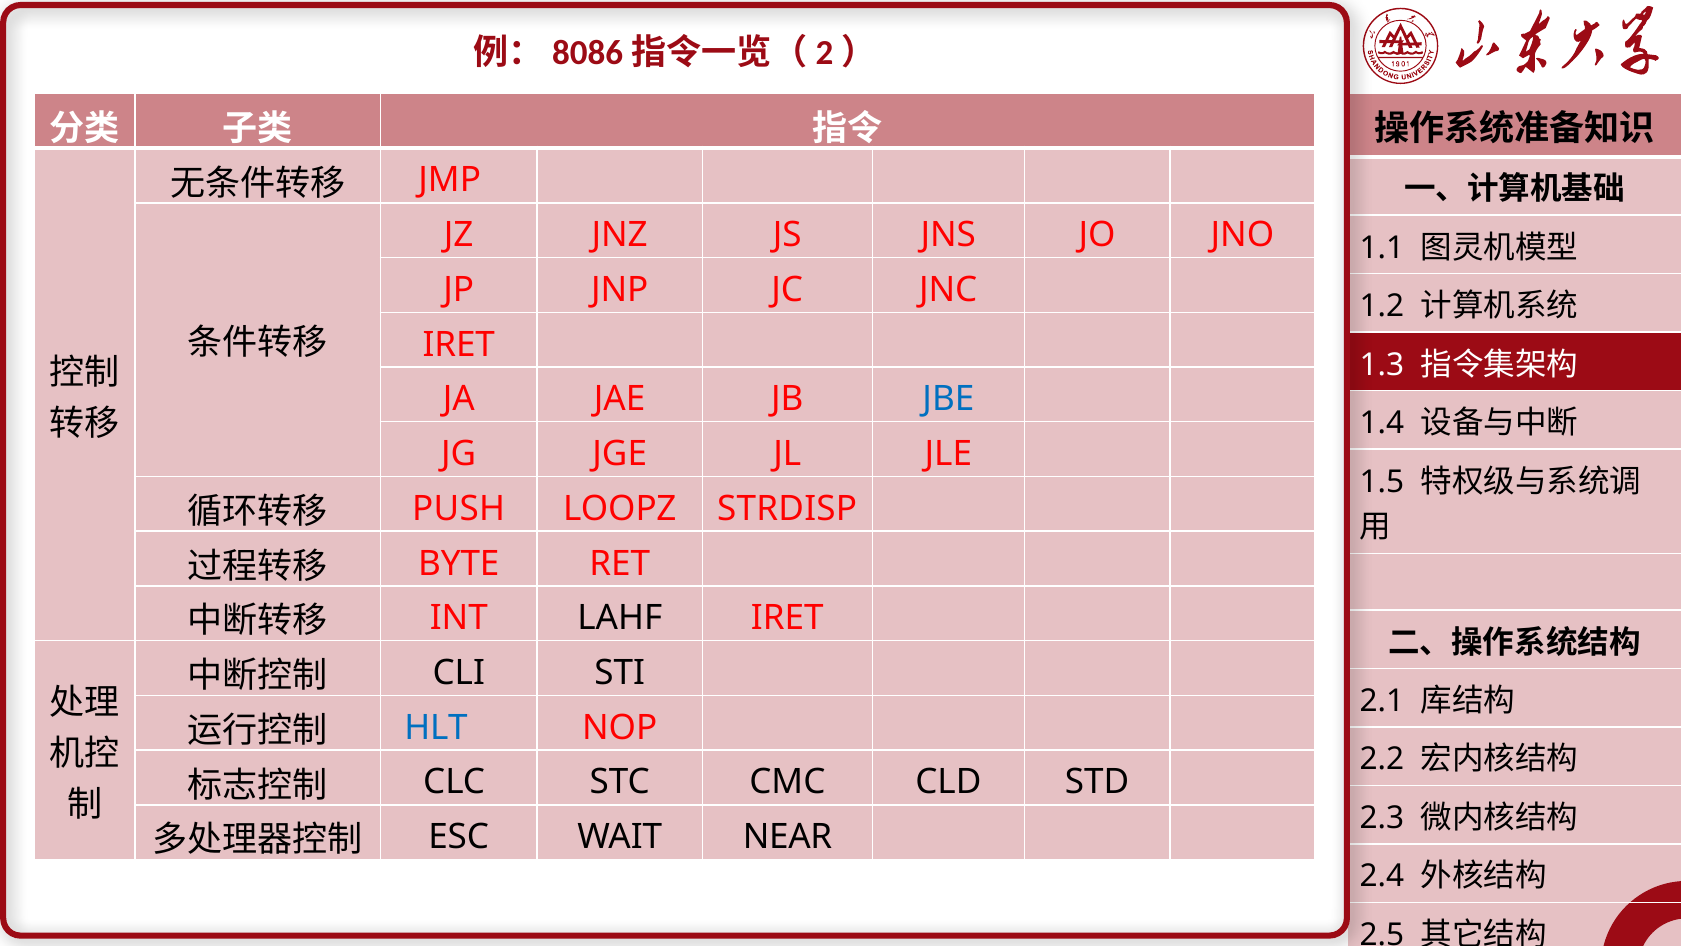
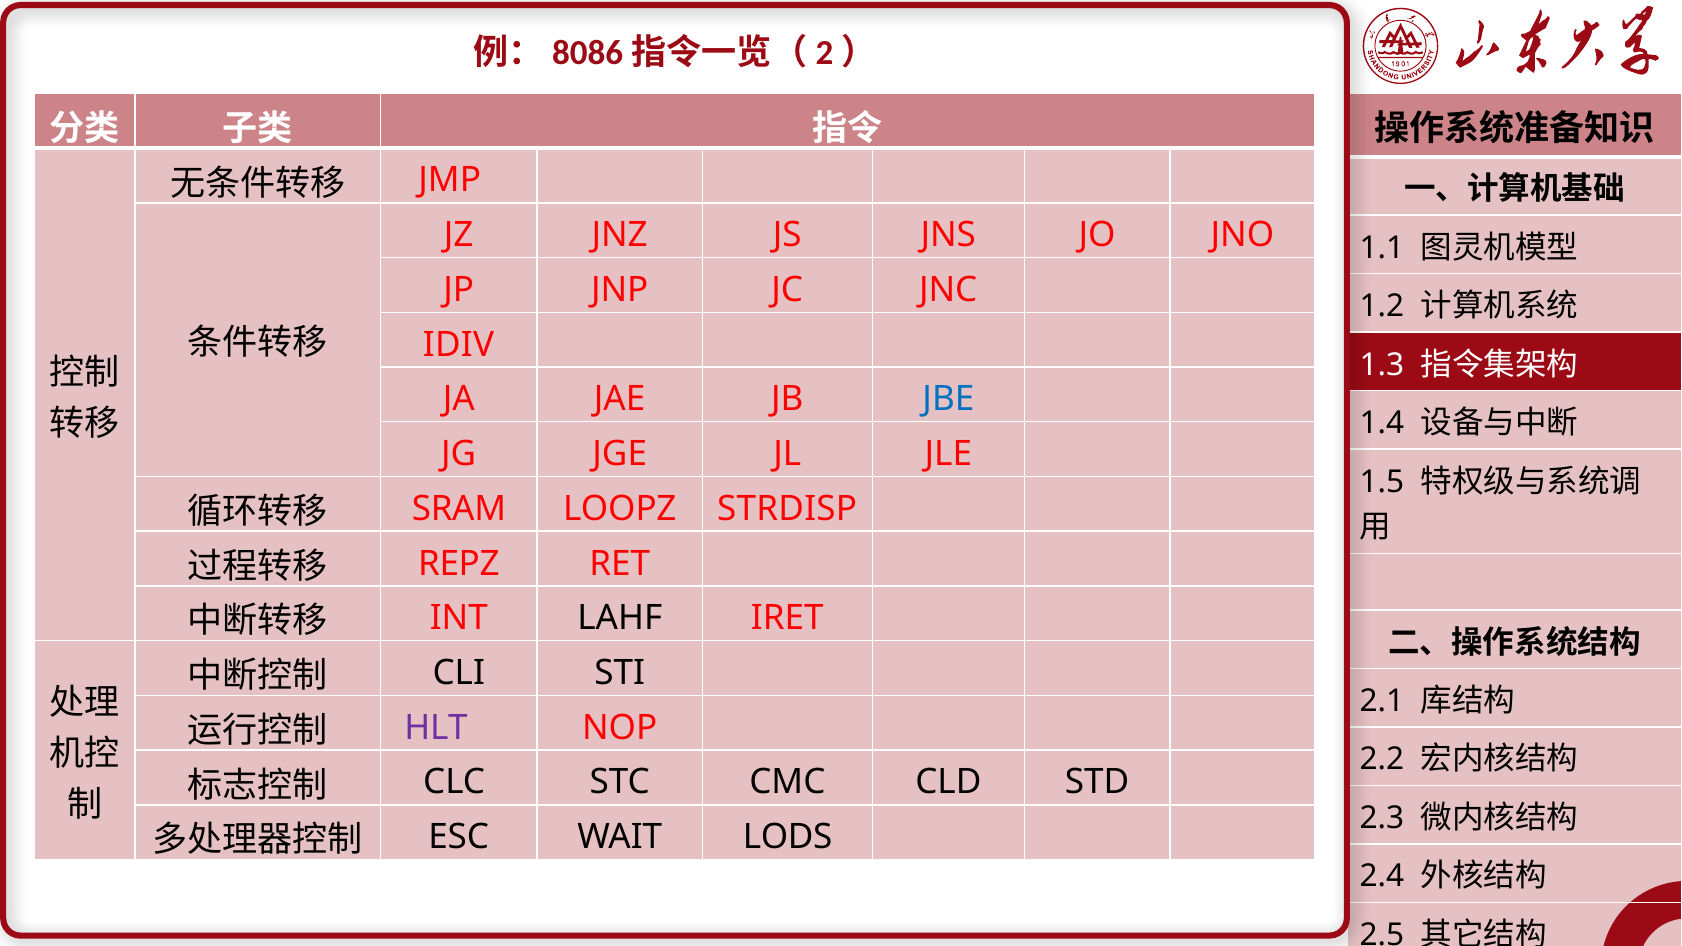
IRET: IRET -> IDIV (459, 345)
PUSH: PUSH -> SRAM (459, 509)
BYTE: BYTE -> REPZ (459, 564)
HLT colour: blue -> purple (436, 728)
NEAR: NEAR -> LODS (788, 837)
